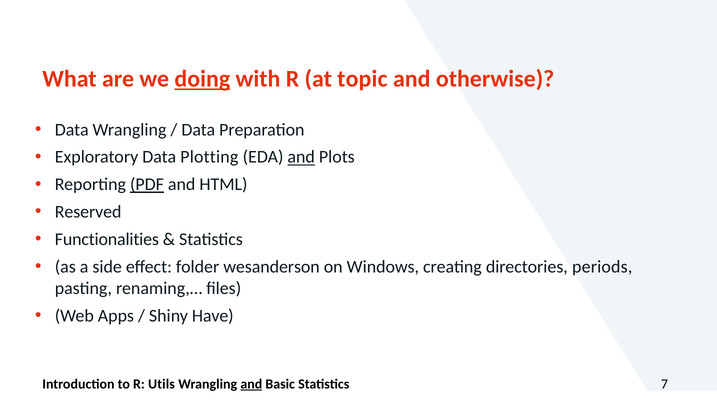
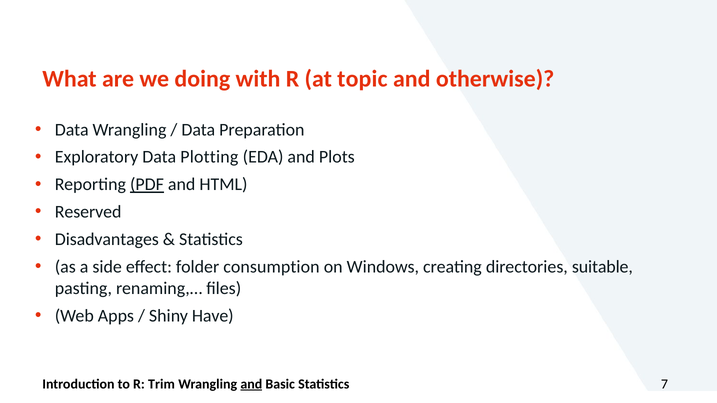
doing underline: present -> none (202, 79)
and underline: present -> none (301, 157)
Functionalities: Functionalities -> Disadvantages (107, 240)
wesanderson: wesanderson -> consumption (271, 267)
periods: periods -> suitable (602, 267)
Utils: Utils -> Trim (161, 384)
